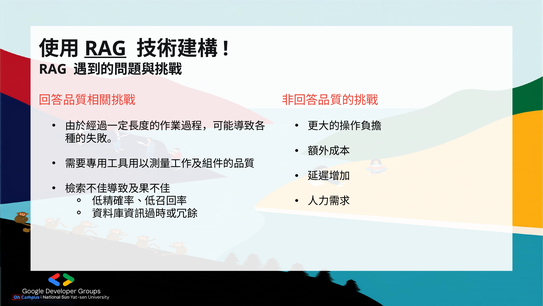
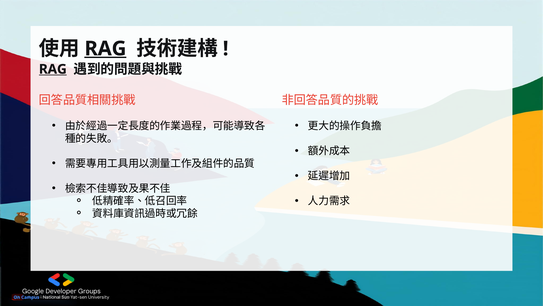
RAG underline: none -> present (53, 69)
